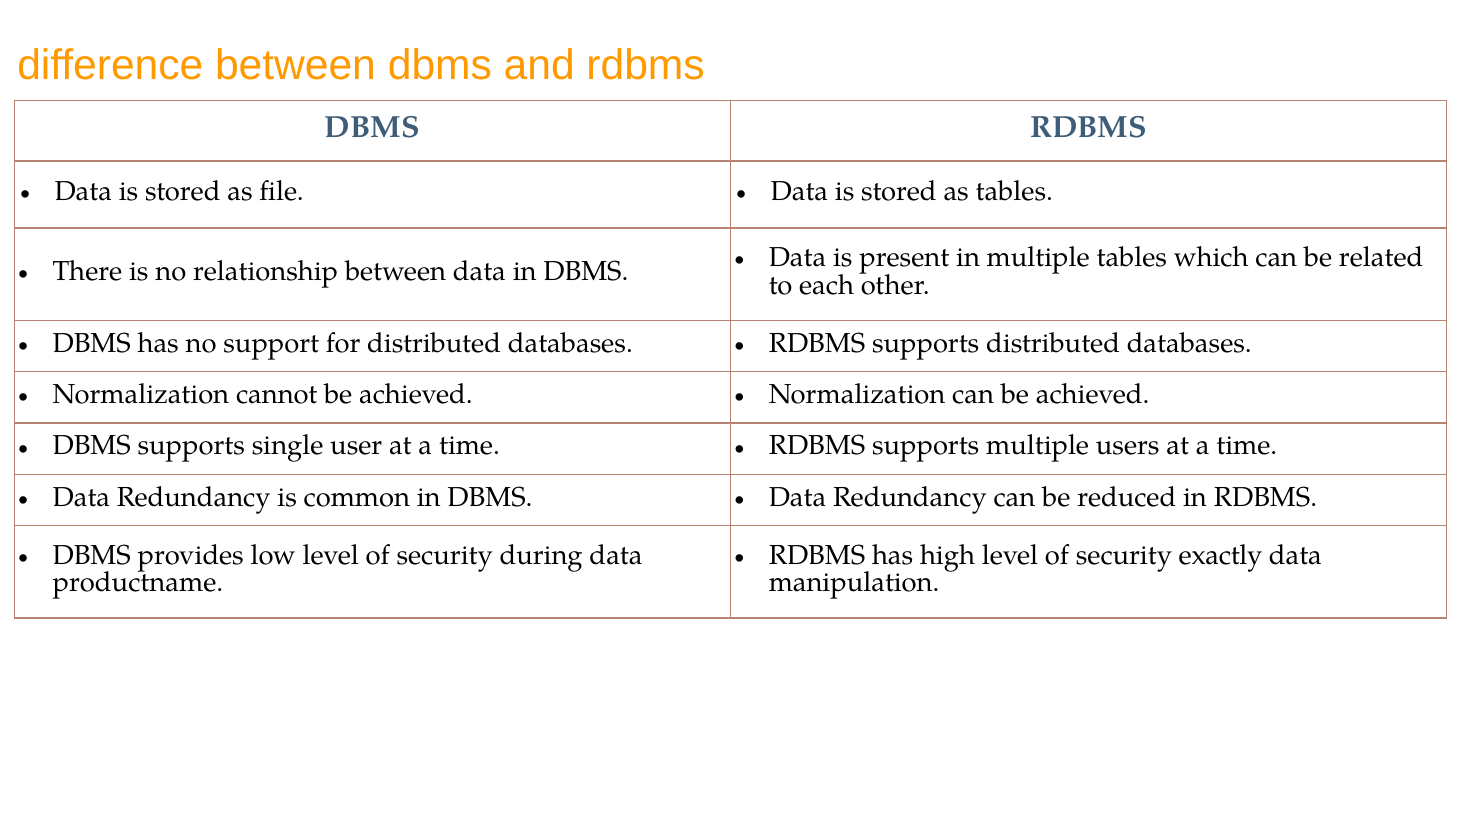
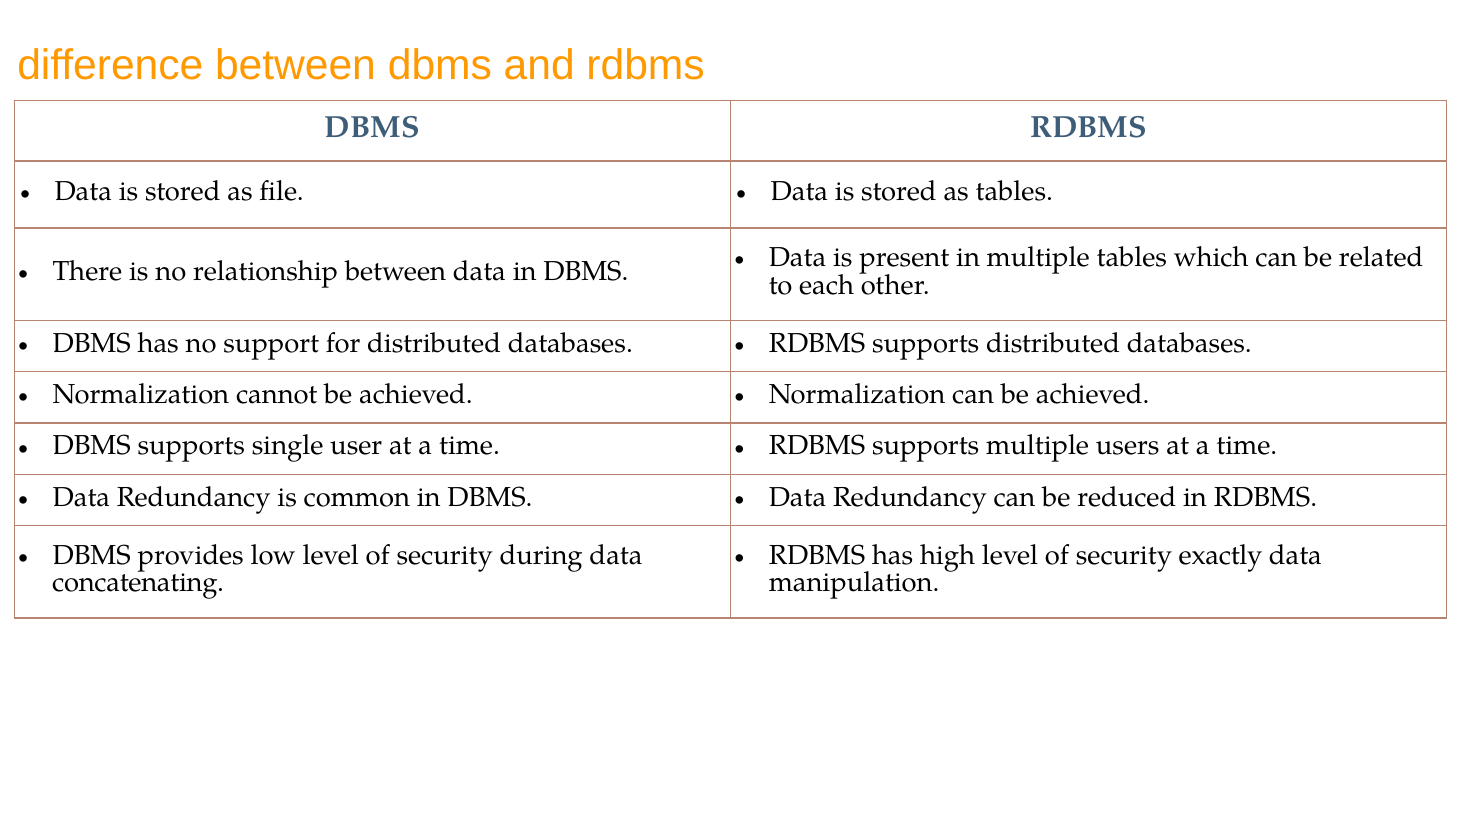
productname: productname -> concatenating (138, 582)
